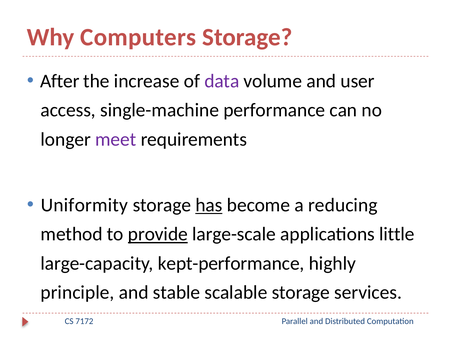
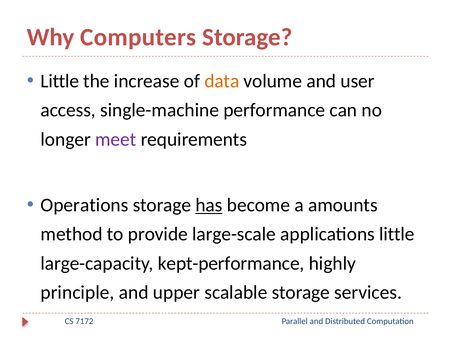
After: After -> Little (60, 81)
data colour: purple -> orange (222, 81)
Uniformity: Uniformity -> Operations (84, 205)
reducing: reducing -> amounts (343, 205)
provide underline: present -> none (158, 234)
stable: stable -> upper (176, 293)
